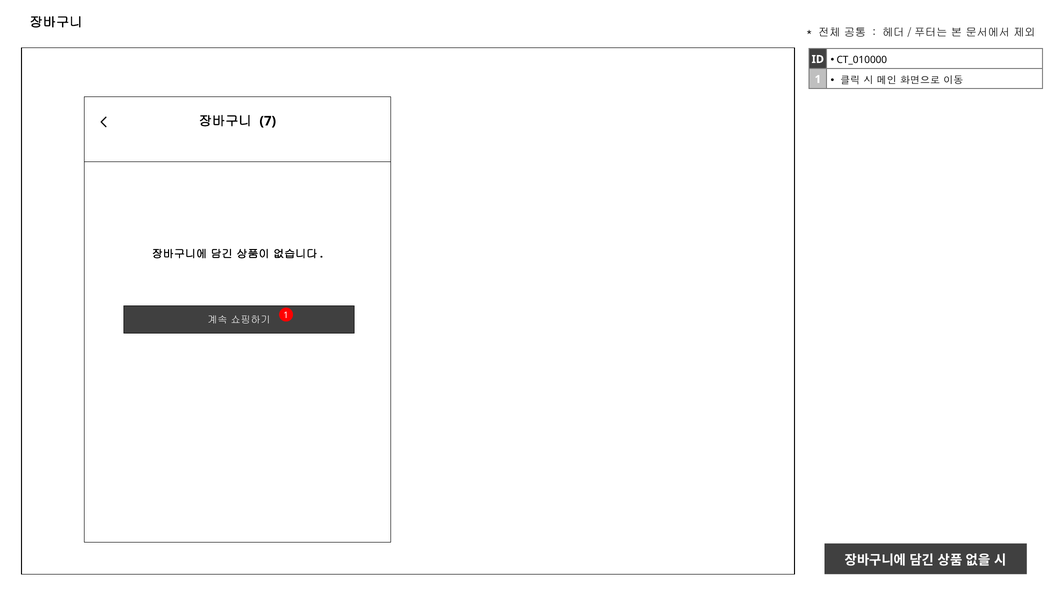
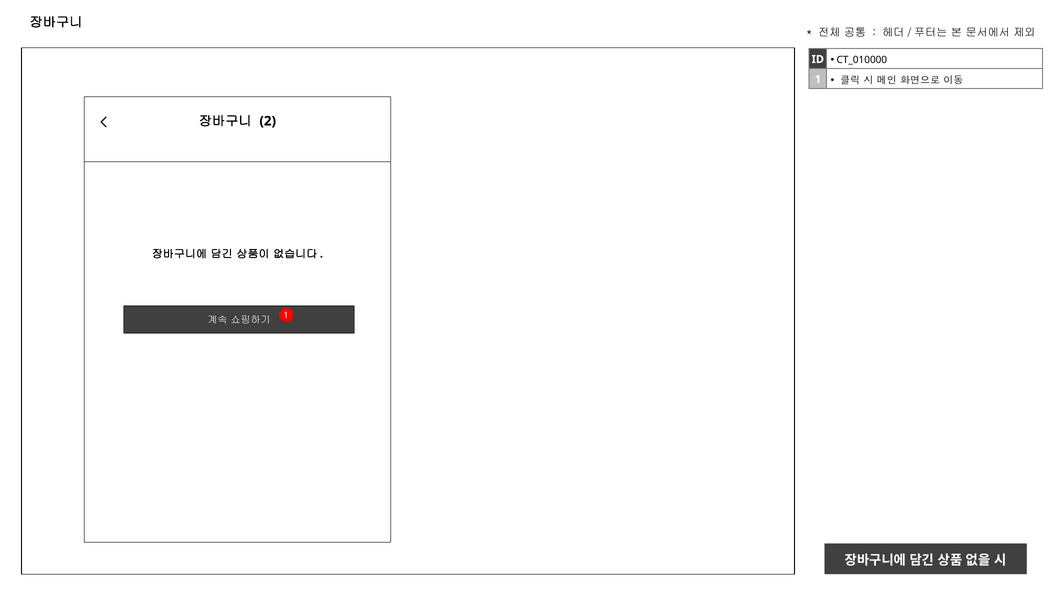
7: 7 -> 2 (268, 121)
